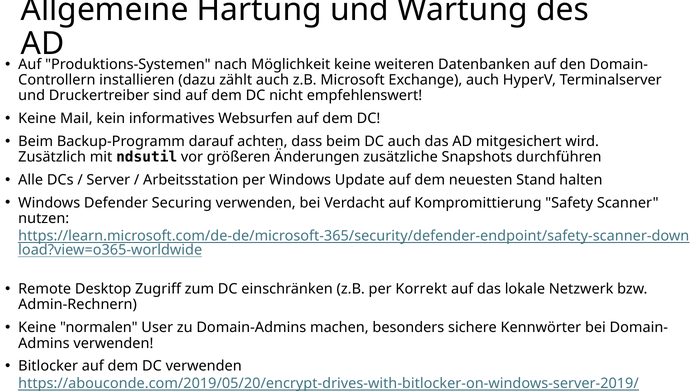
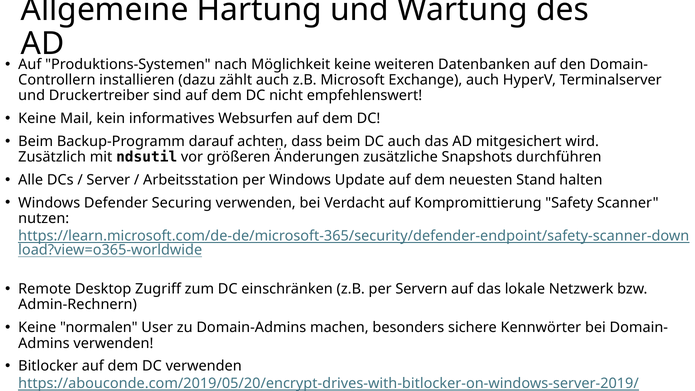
Korrekt: Korrekt -> Servern (421, 289)
